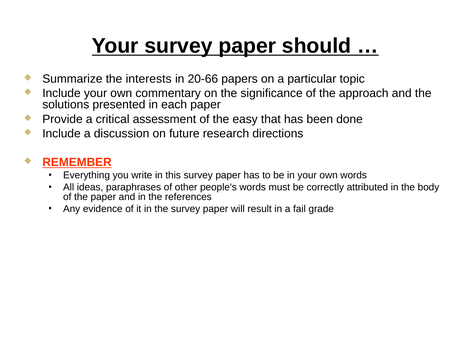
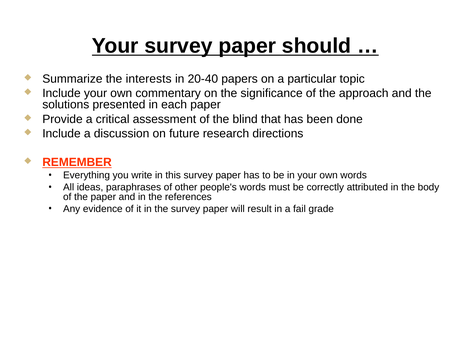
20-66: 20-66 -> 20-40 (203, 79)
easy: easy -> blind (245, 119)
